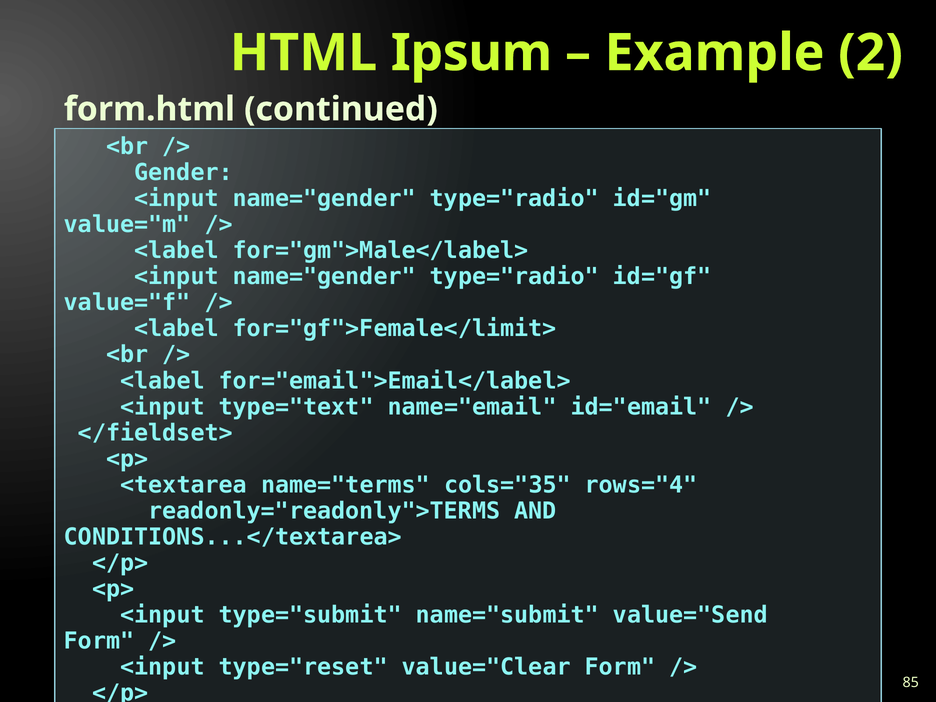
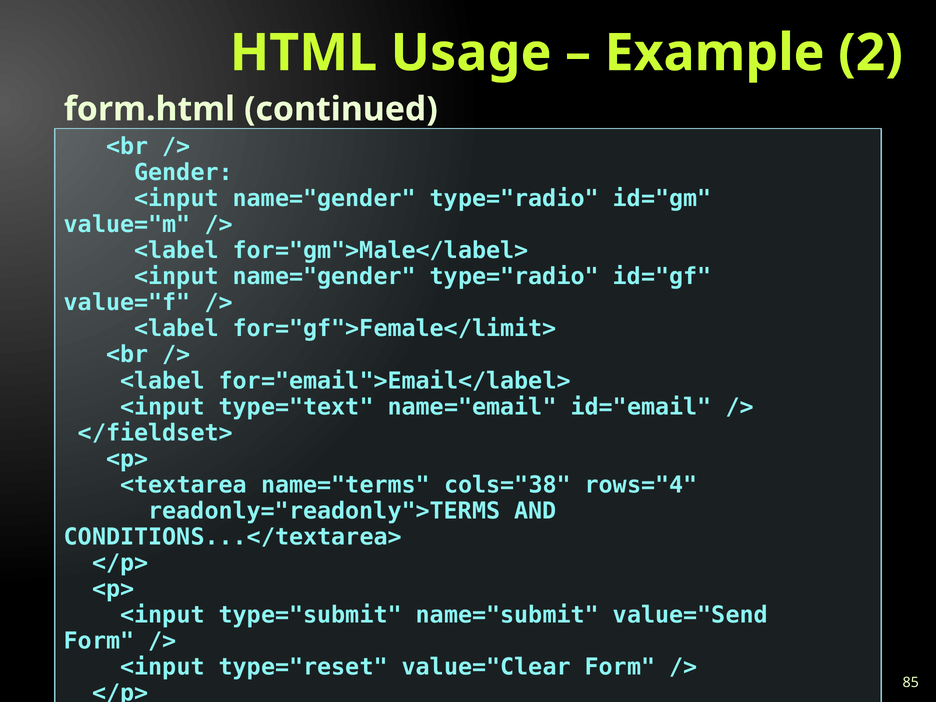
Ipsum: Ipsum -> Usage (471, 53)
cols="35: cols="35 -> cols="38 (507, 485)
